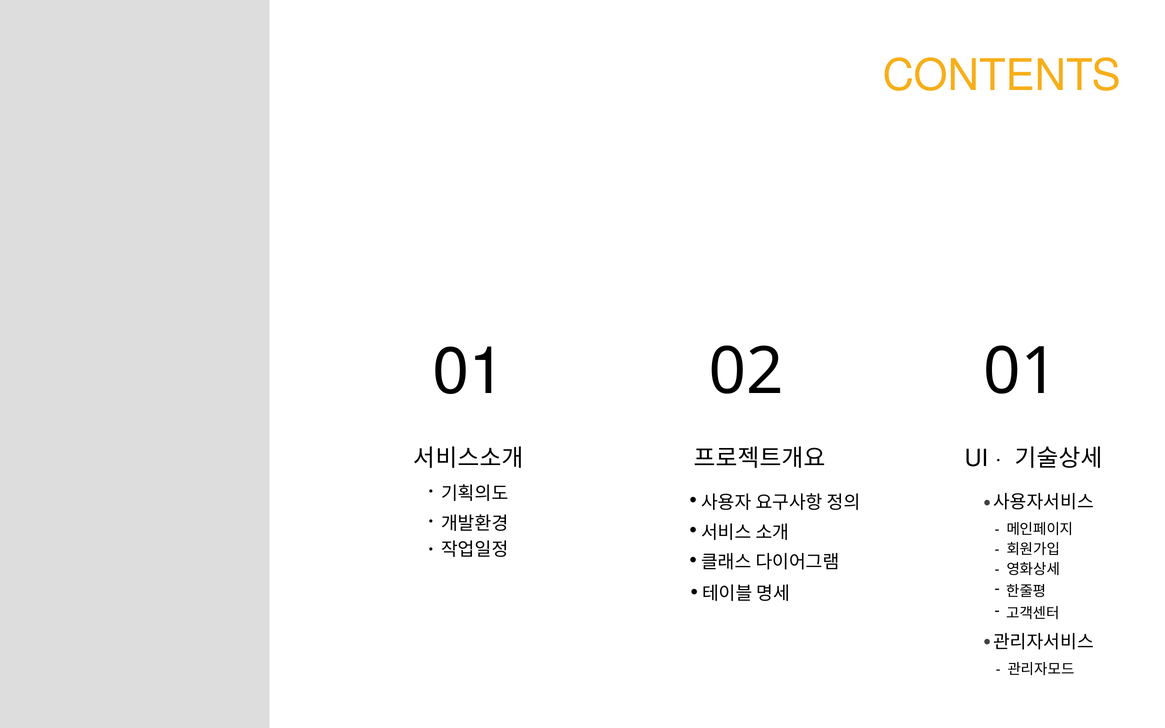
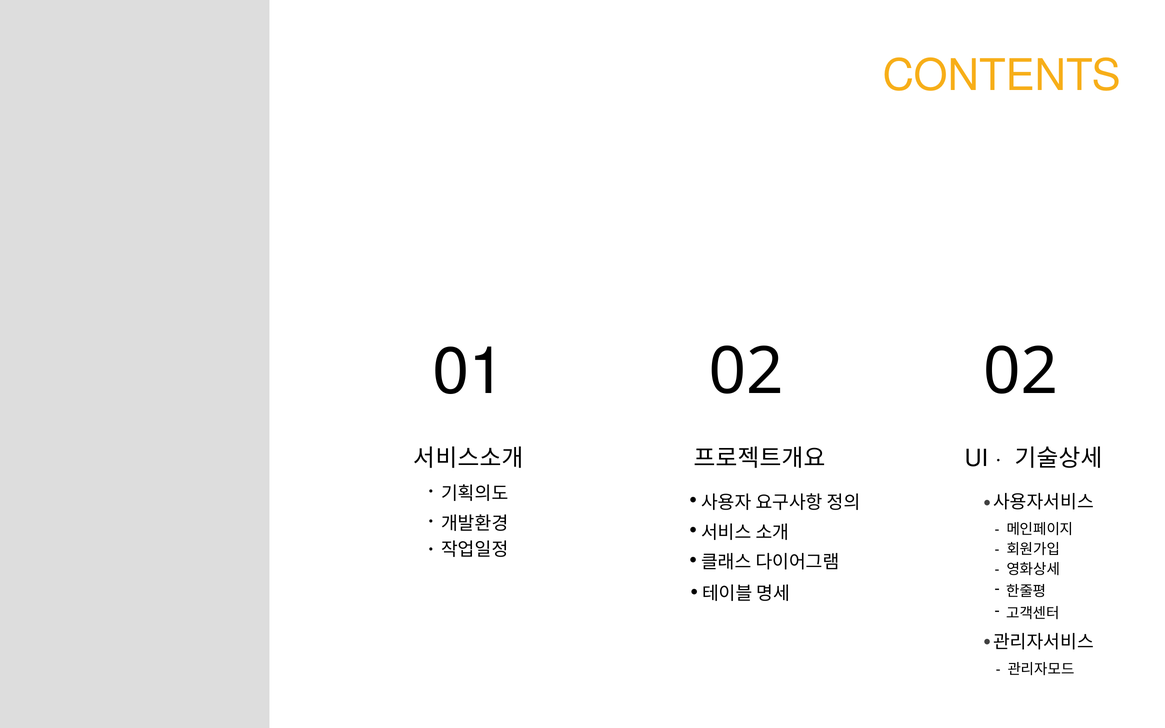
02 01: 01 -> 02 (1021, 372)
